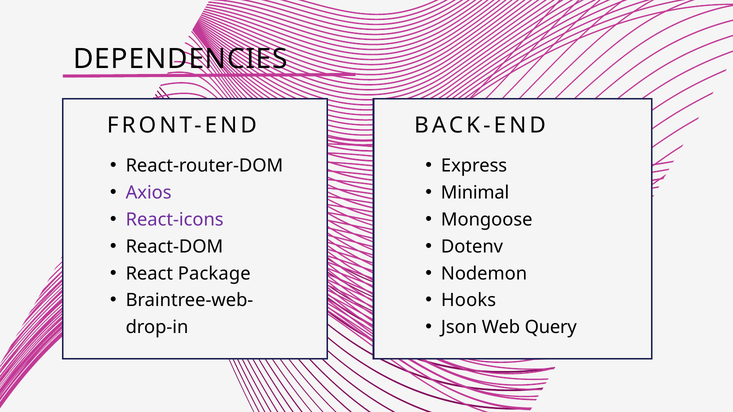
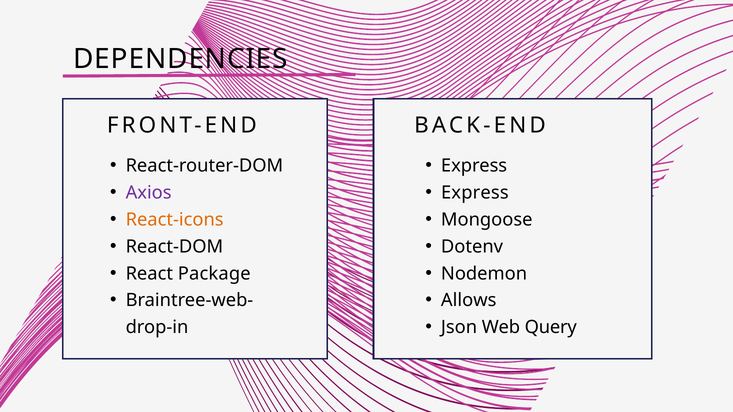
Minimal: Minimal -> Express (475, 193)
React-icons colour: purple -> orange (175, 220)
Hooks: Hooks -> Allows (469, 301)
